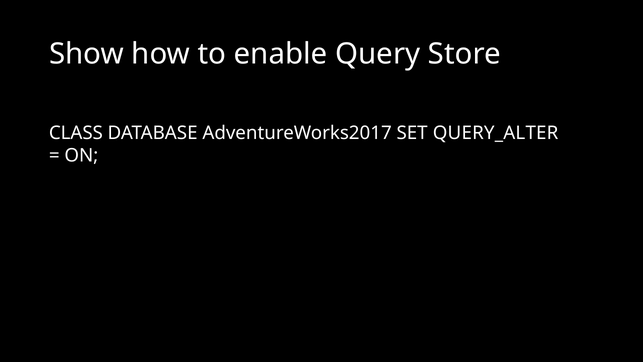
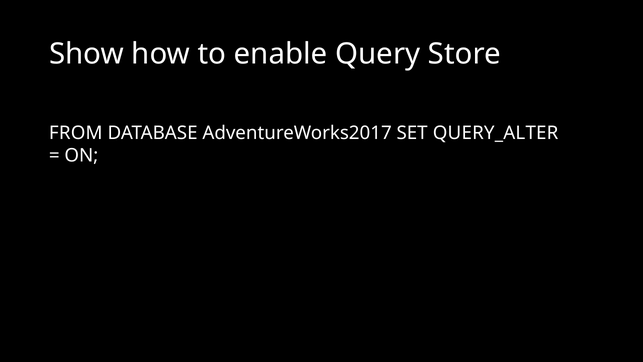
CLASS: CLASS -> FROM (76, 133)
